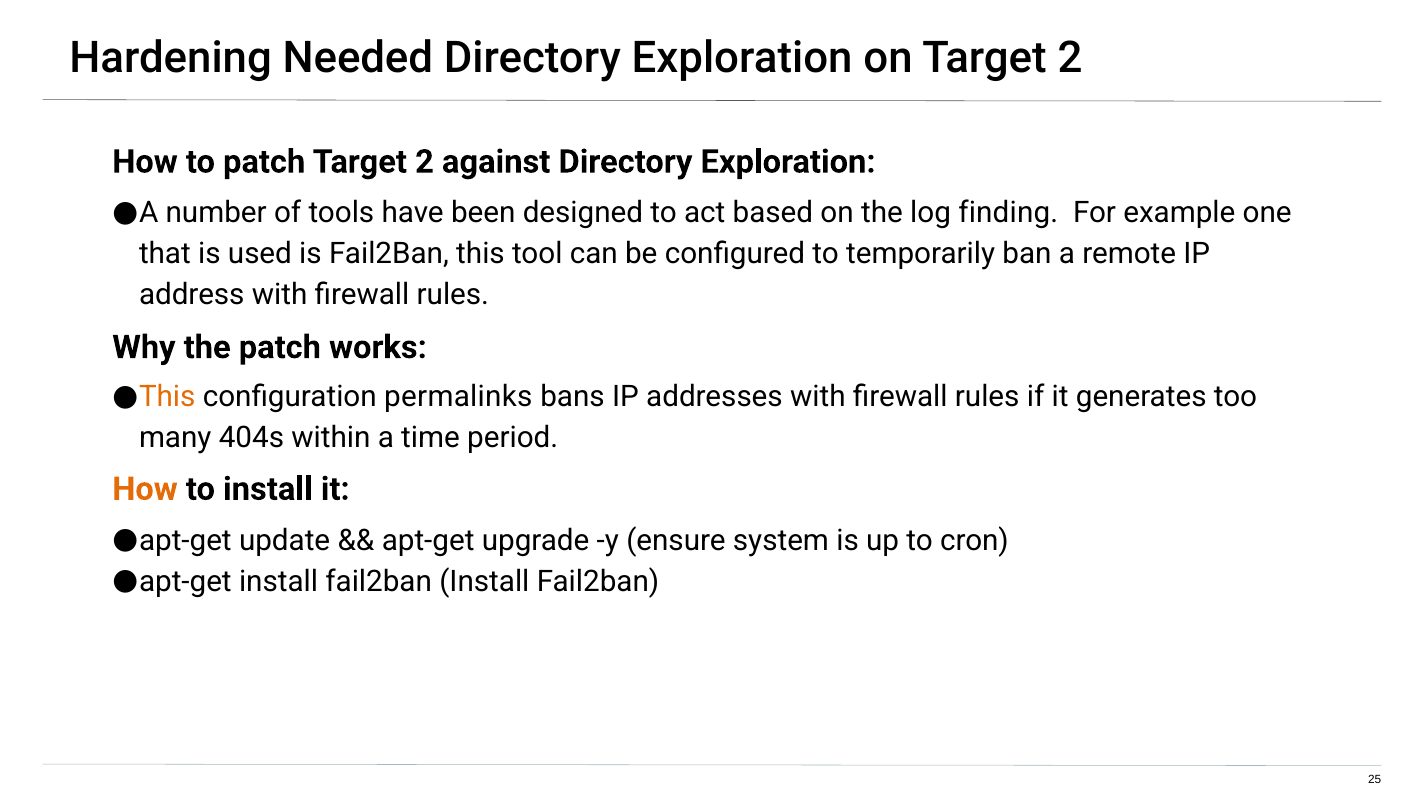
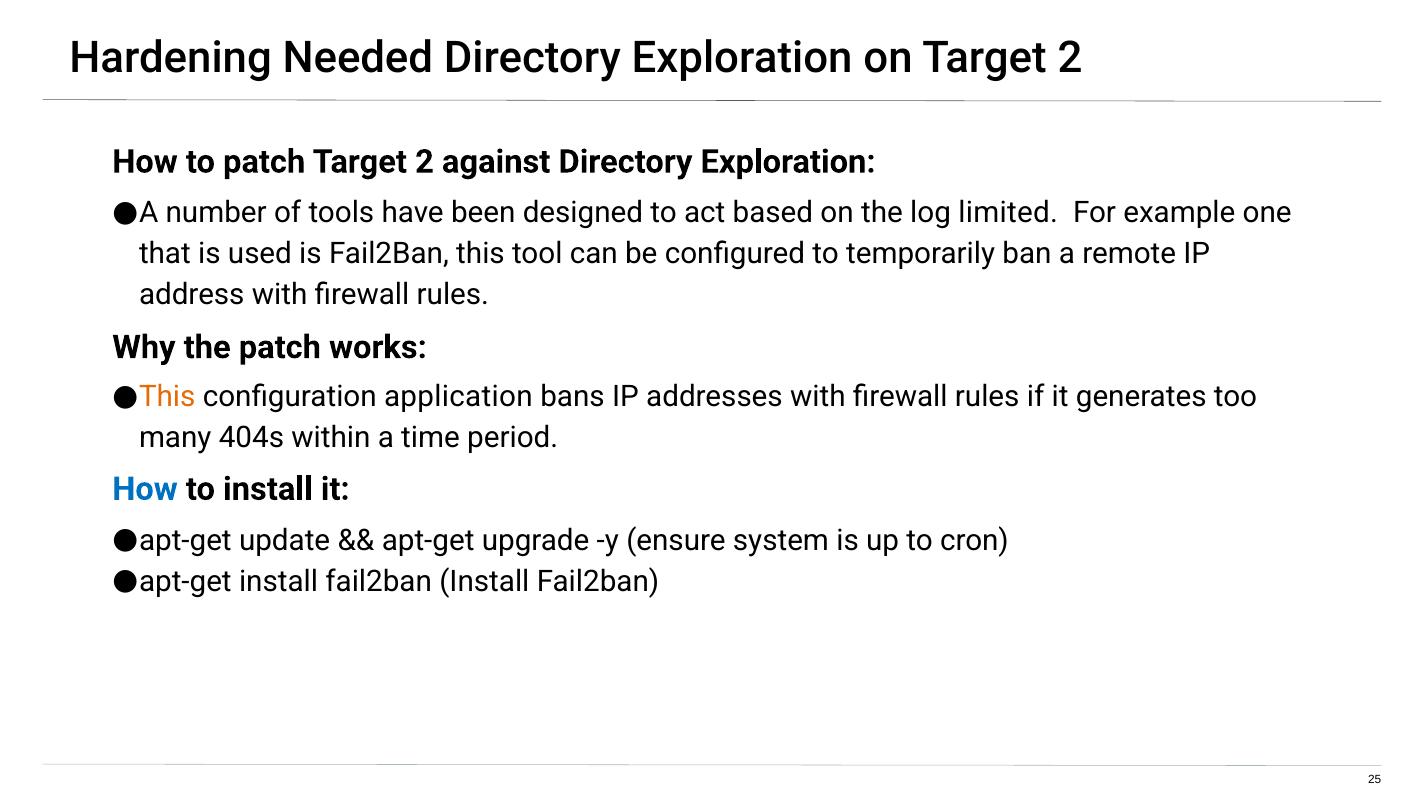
finding: finding -> limited (1008, 213)
permalinks: permalinks -> application (458, 397)
How colour: orange -> blue (145, 489)
